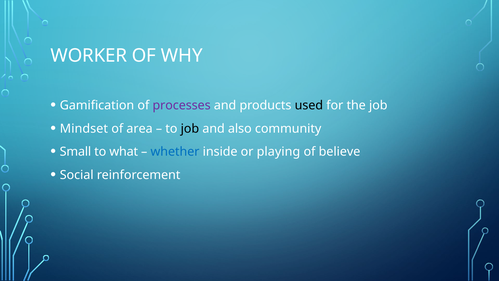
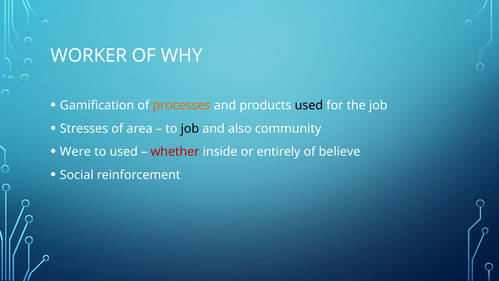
processes colour: purple -> orange (182, 105)
Mindset: Mindset -> Stresses (84, 128)
Small: Small -> Were (75, 152)
to what: what -> used (124, 152)
whether colour: blue -> red (175, 152)
playing: playing -> entirely (279, 152)
